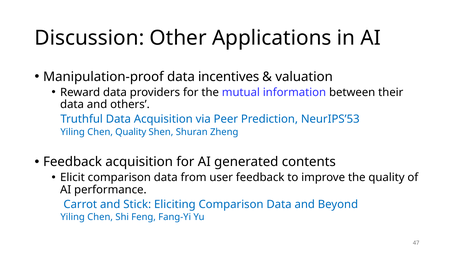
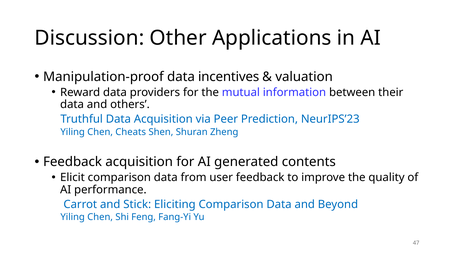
NeurIPS’53: NeurIPS’53 -> NeurIPS’23 (330, 119)
Chen Quality: Quality -> Cheats (131, 132)
